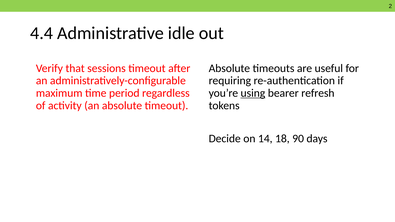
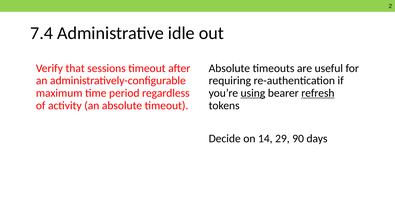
4.4: 4.4 -> 7.4 (42, 33)
refresh underline: none -> present (318, 93)
18: 18 -> 29 (282, 139)
